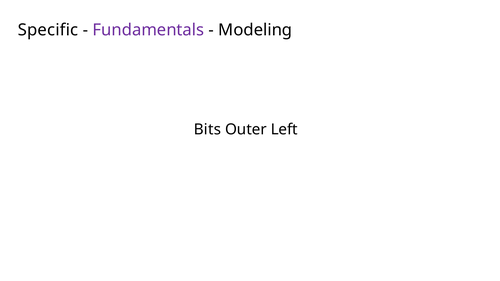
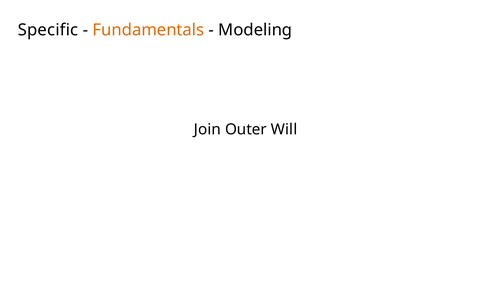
Fundamentals colour: purple -> orange (148, 30)
Bits: Bits -> Join (207, 129)
Left: Left -> Will (284, 129)
